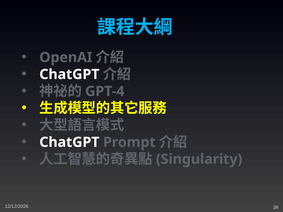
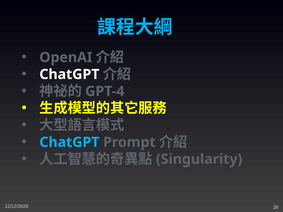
ChatGPT colour: white -> light blue (69, 142)
